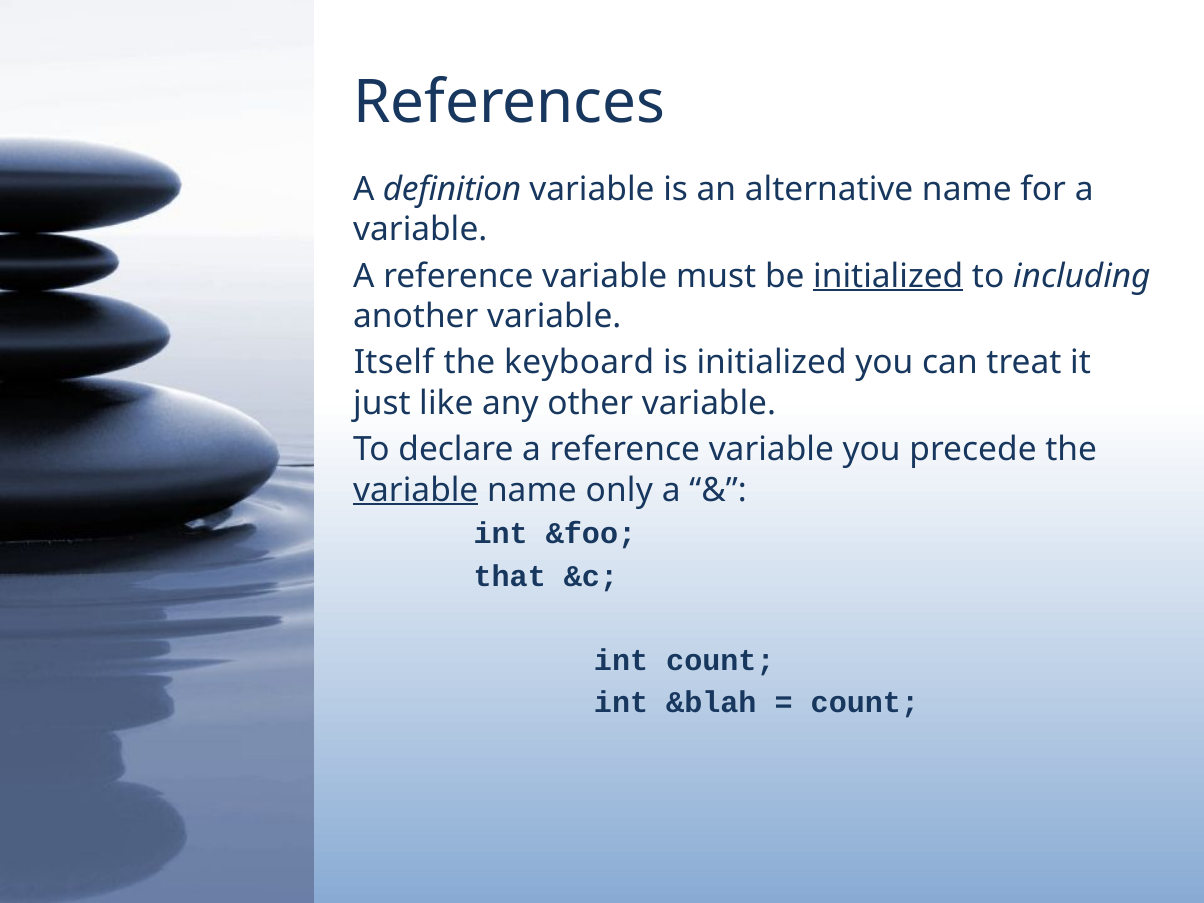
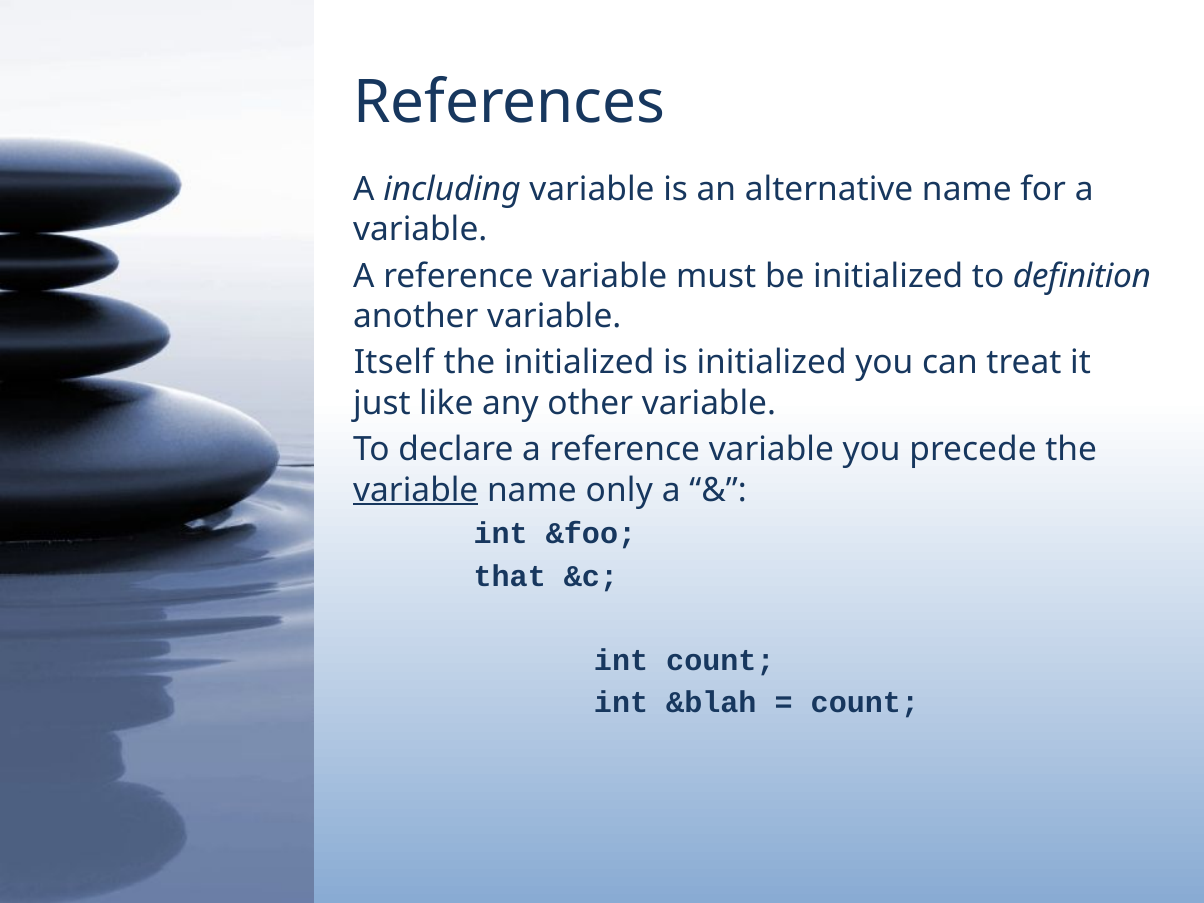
definition: definition -> including (452, 189)
initialized underline: present -> none (888, 276)
including: including -> definition (1082, 276)
the keyboard: keyboard -> initialized (579, 363)
